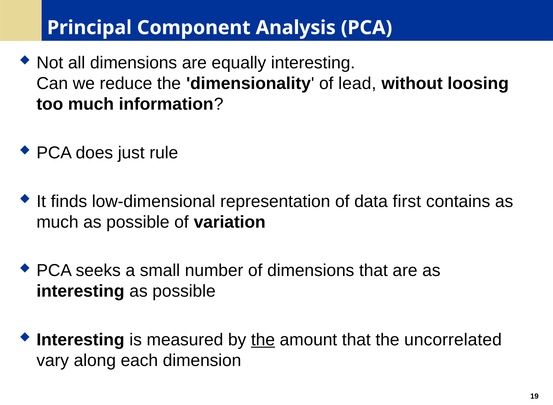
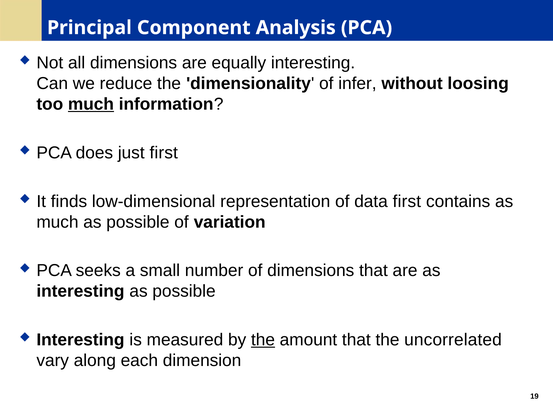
lead: lead -> infer (357, 83)
much underline: none -> present (91, 104)
just rule: rule -> first (164, 153)
